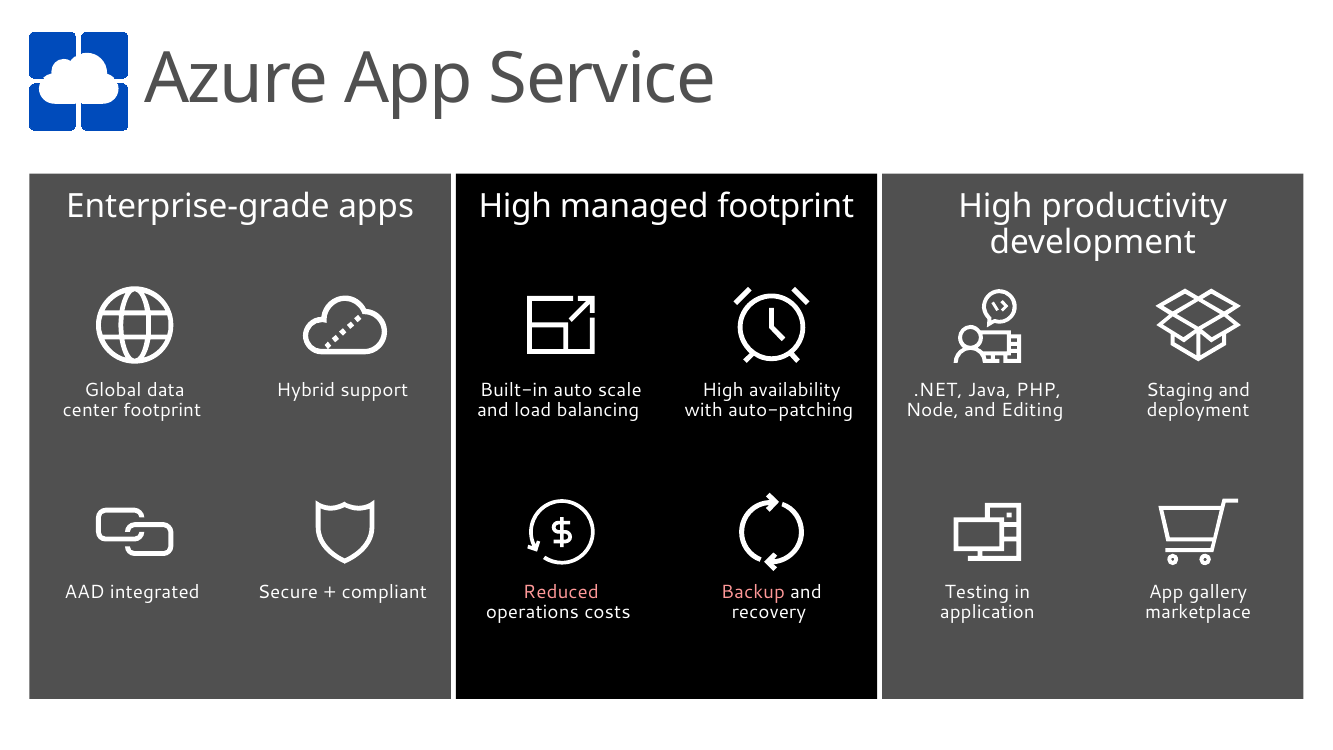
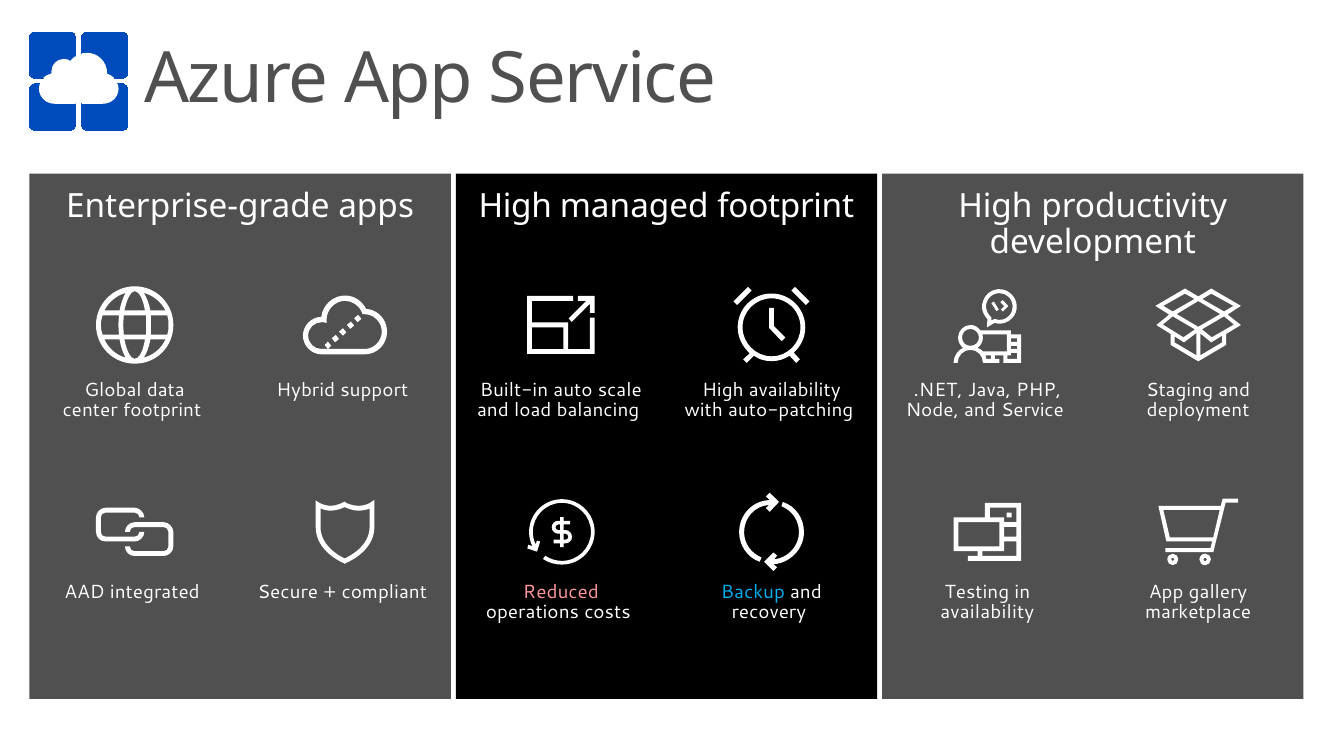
and Editing: Editing -> Service (1032, 411)
Backup colour: pink -> light blue (753, 592)
application: application -> availability (987, 612)
